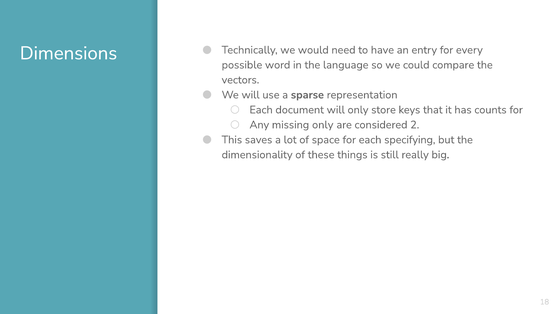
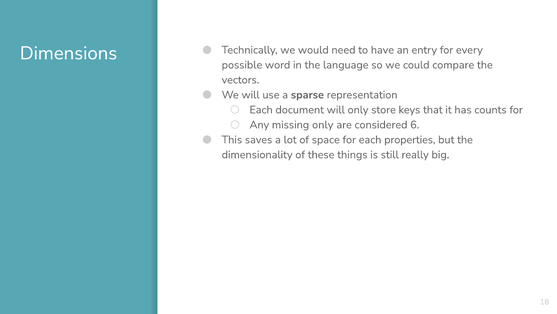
2: 2 -> 6 (415, 124)
specifying: specifying -> properties (410, 139)
